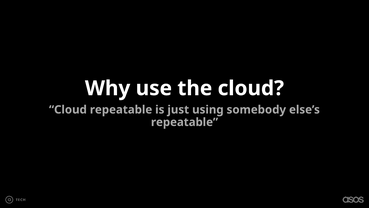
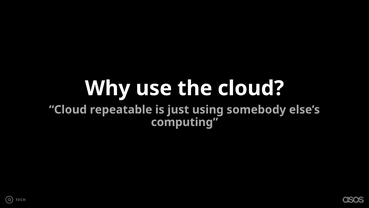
repeatable: repeatable -> computing (185, 122)
